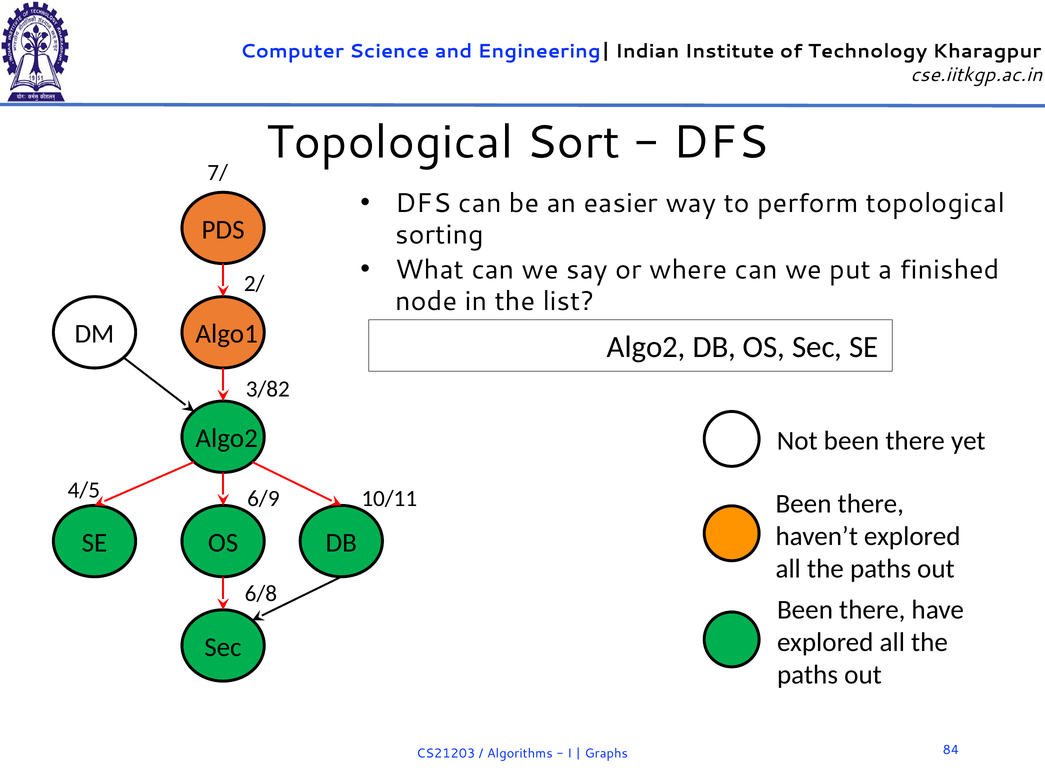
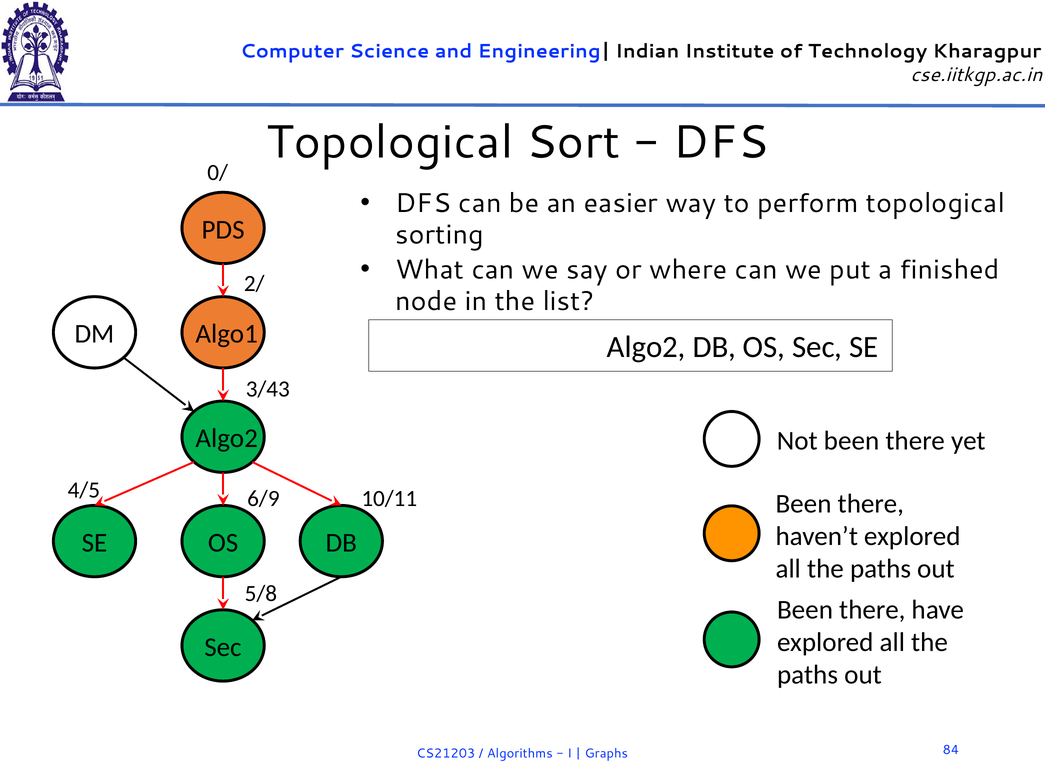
7/: 7/ -> 0/ (218, 173)
3/82: 3/82 -> 3/43 (268, 389)
6/8: 6/8 -> 5/8 (261, 594)
